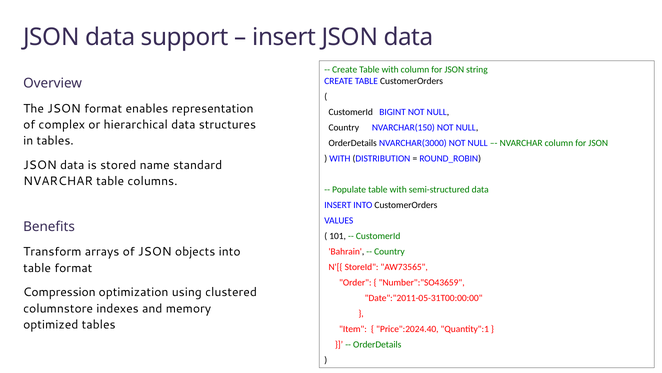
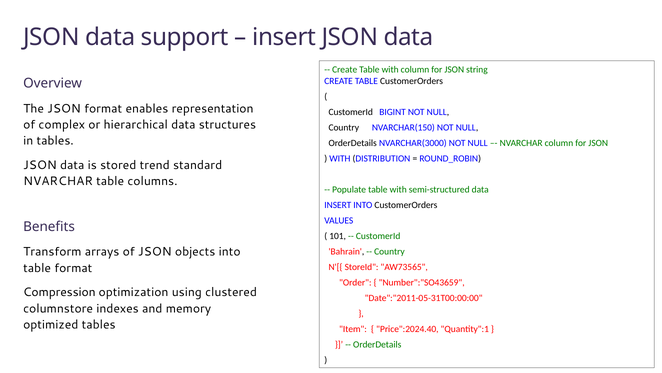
name: name -> trend (155, 165)
